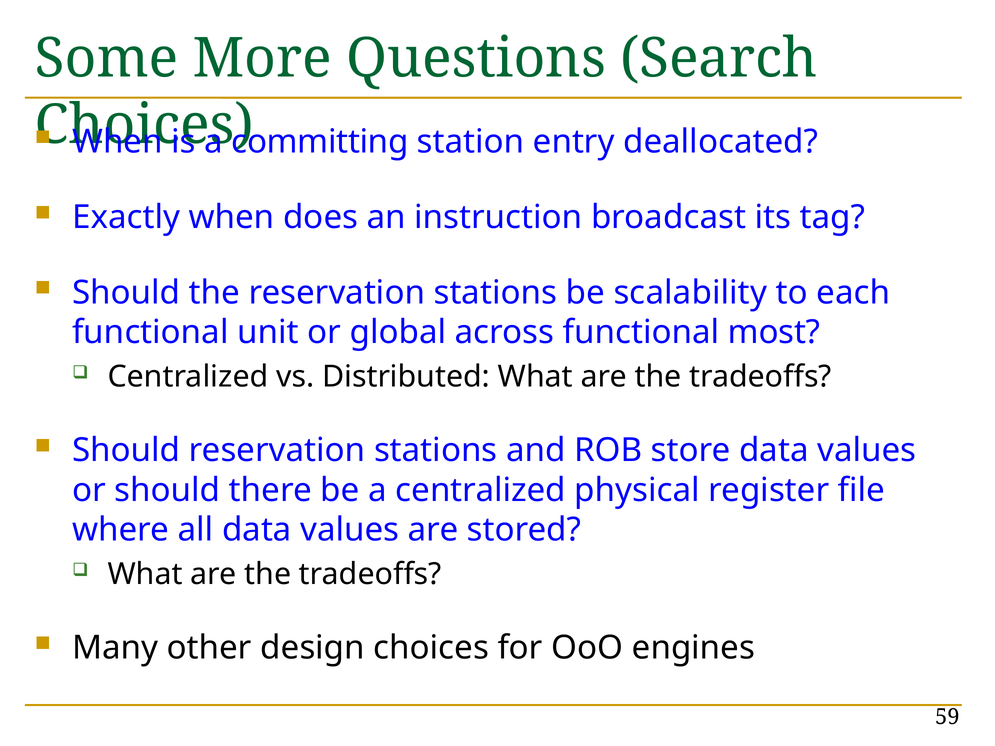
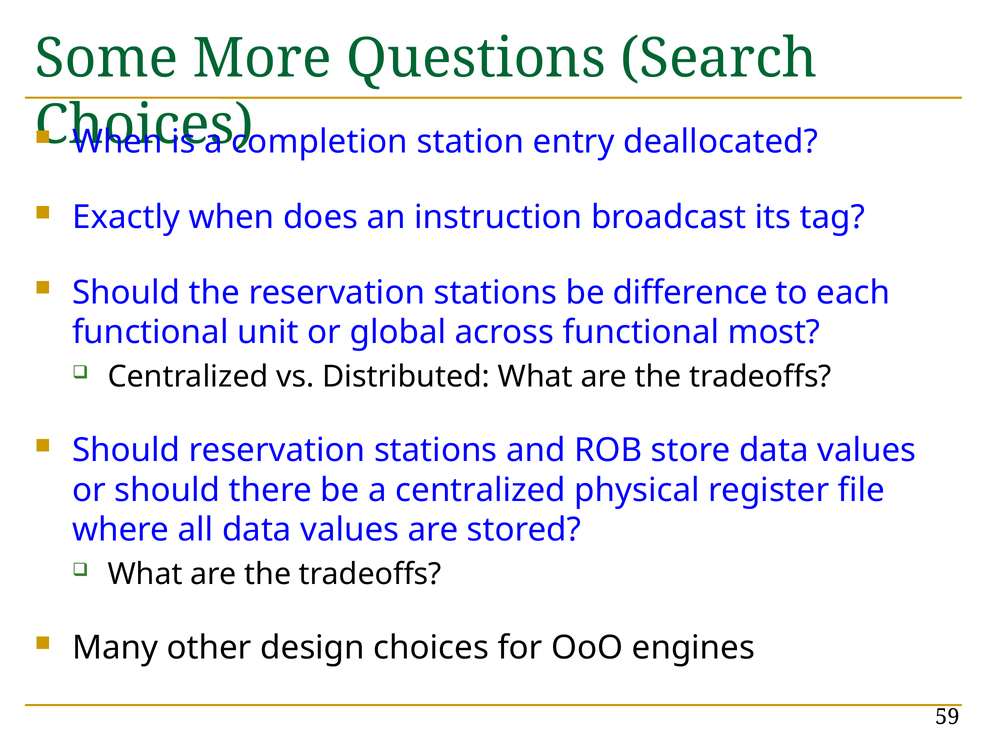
committing: committing -> completion (320, 142)
scalability: scalability -> difference (690, 293)
